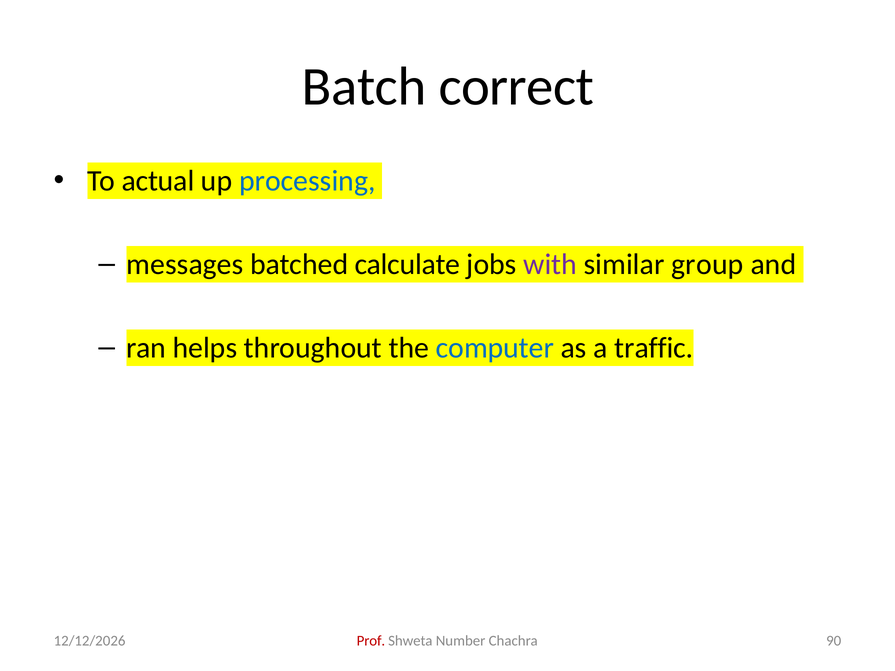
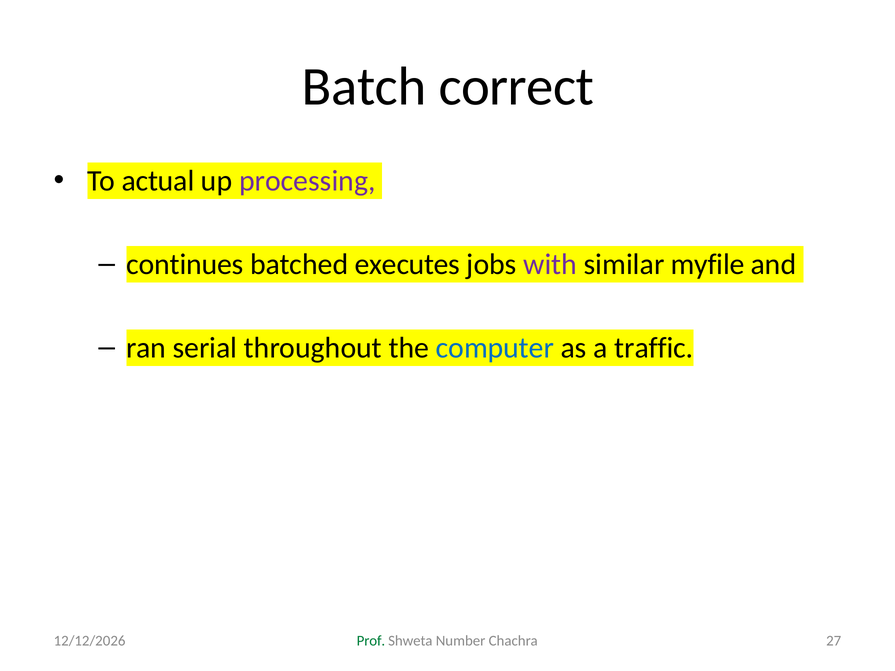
processing colour: blue -> purple (307, 181)
messages: messages -> continues (185, 265)
calculate: calculate -> executes (407, 265)
group: group -> myfile (708, 265)
helps: helps -> serial (205, 348)
Prof colour: red -> green (371, 641)
90: 90 -> 27 (834, 641)
